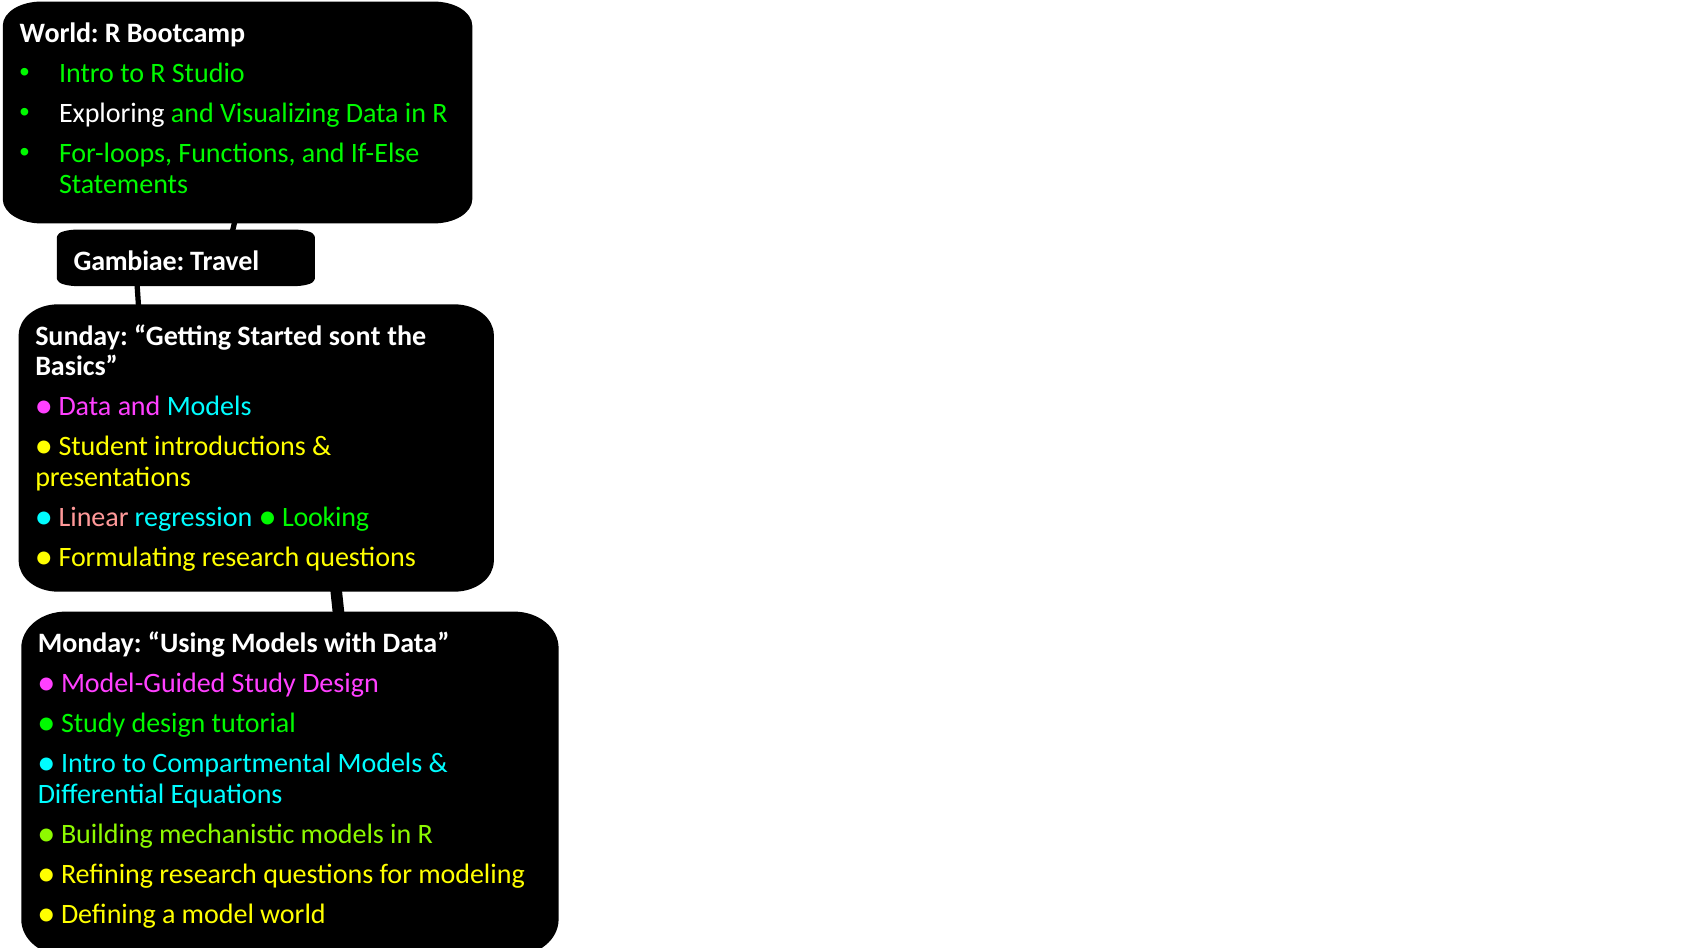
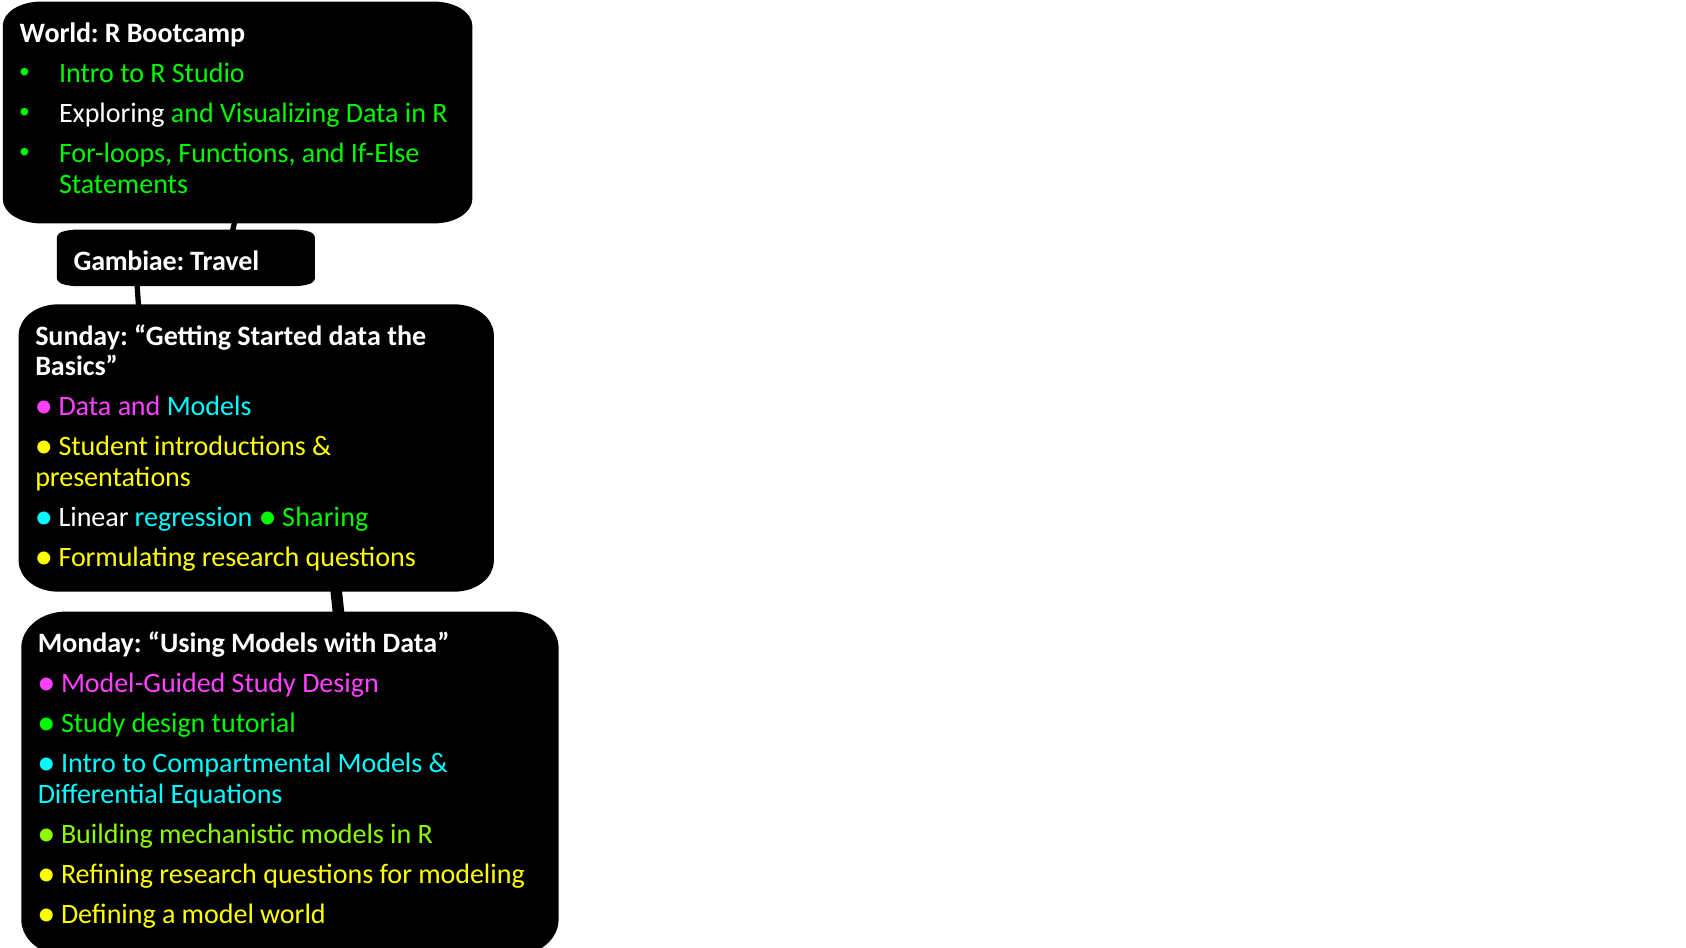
Started sont: sont -> data (355, 336)
Linear colour: pink -> white (94, 517)
Looking: Looking -> Sharing (325, 517)
